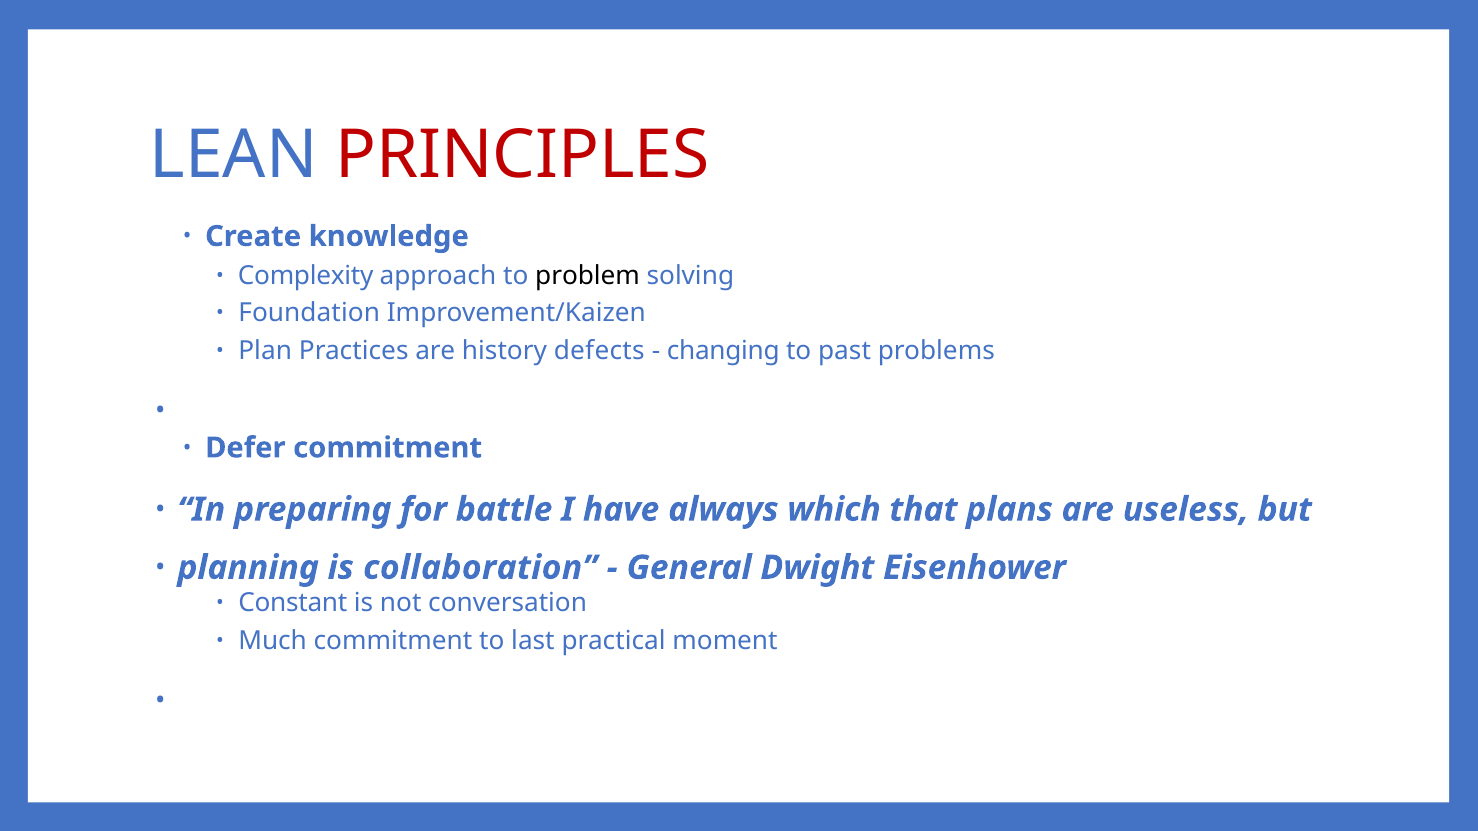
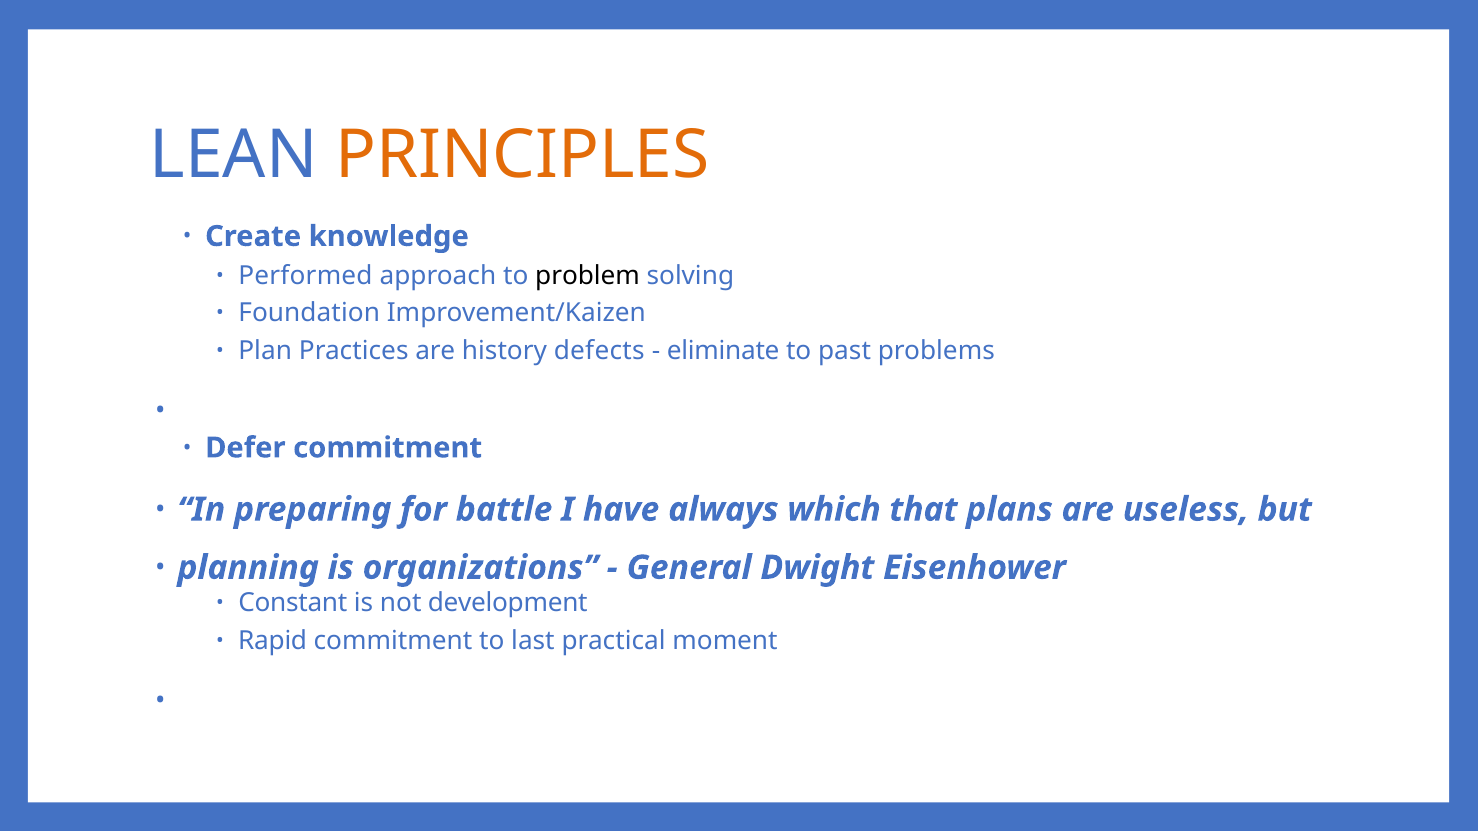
PRINCIPLES colour: red -> orange (522, 156)
Complexity: Complexity -> Performed (305, 276)
changing: changing -> eliminate (723, 351)
collaboration: collaboration -> organizations (480, 568)
conversation: conversation -> development (508, 603)
Much: Much -> Rapid (273, 641)
